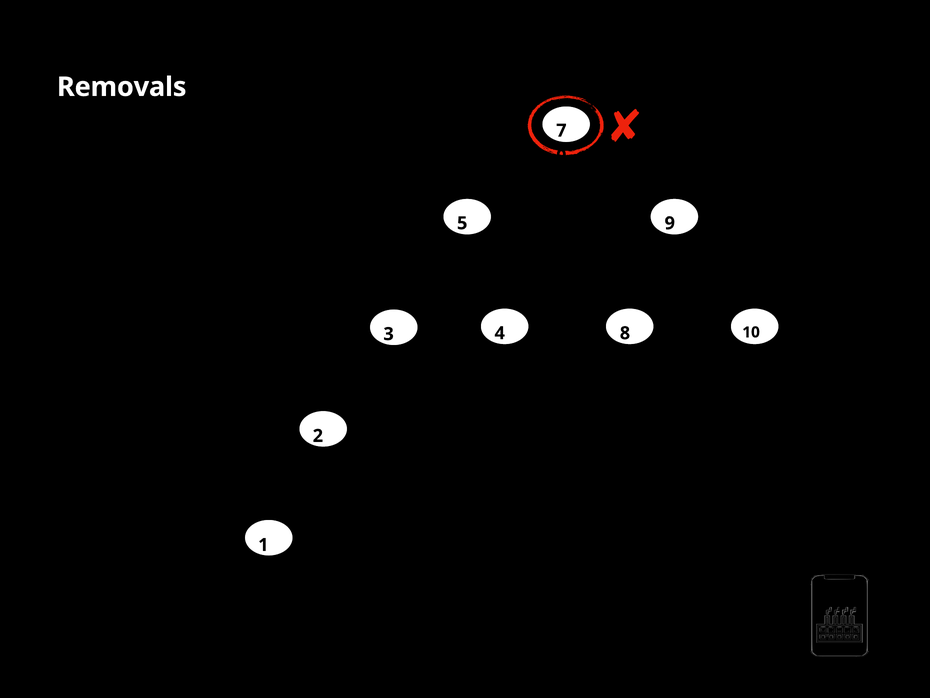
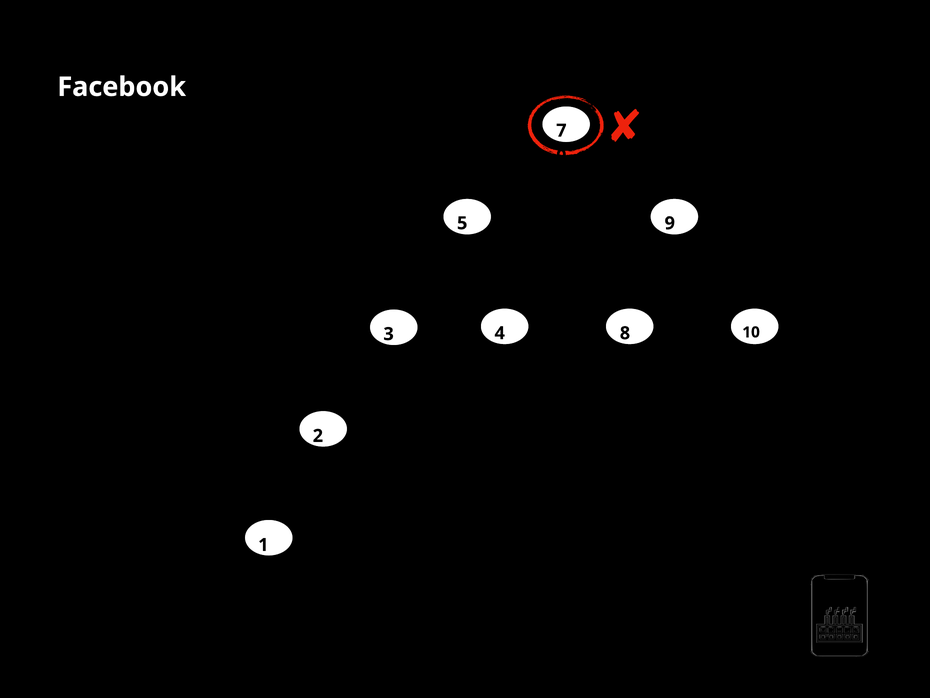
Removals: Removals -> Facebook (122, 87)
